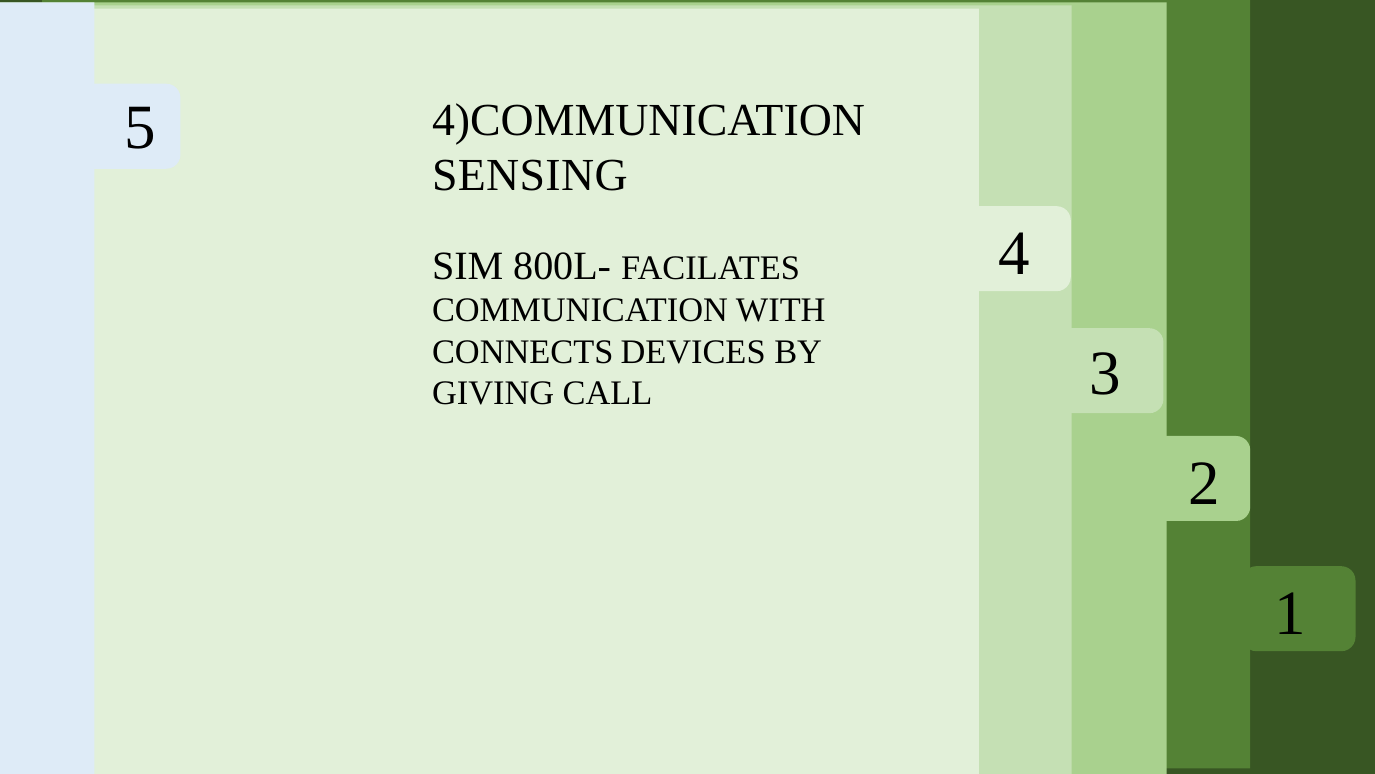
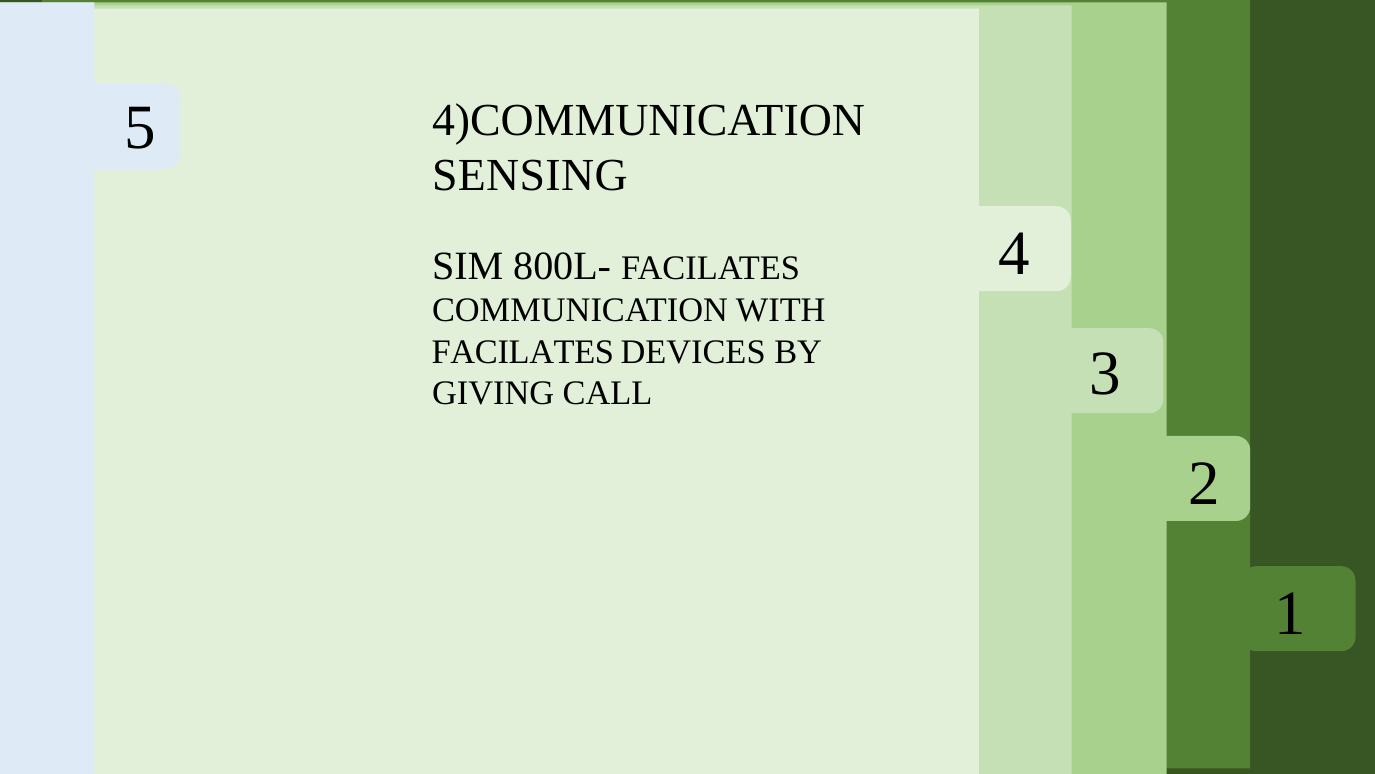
CONNECTS: CONNECTS -> FACILATES (523, 352)
